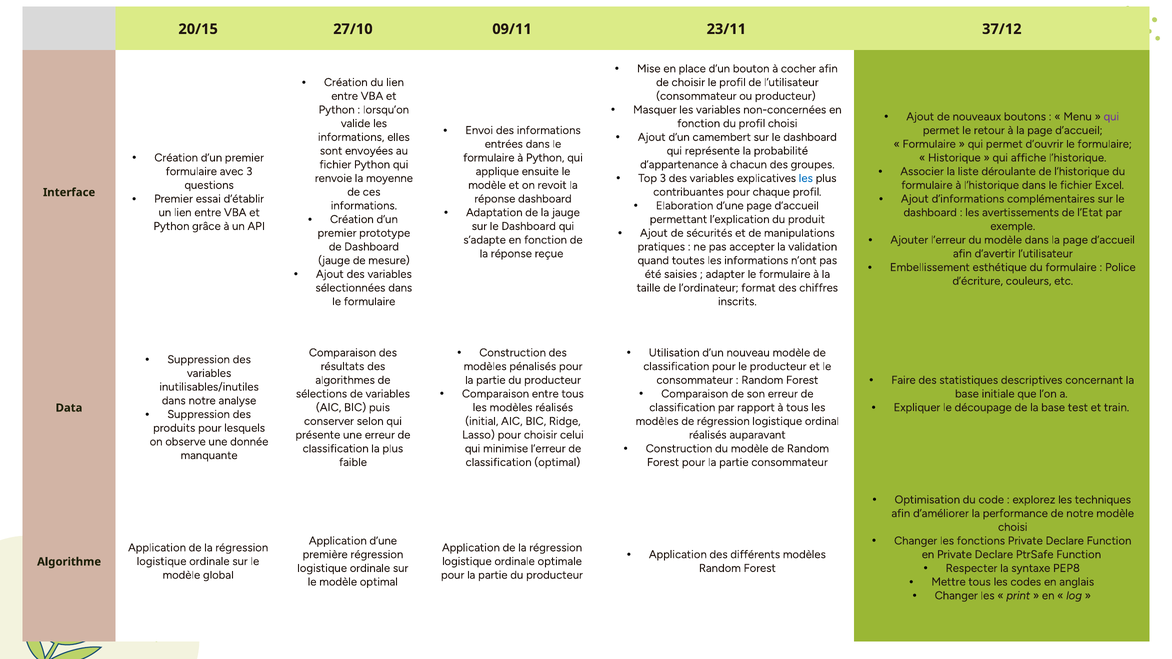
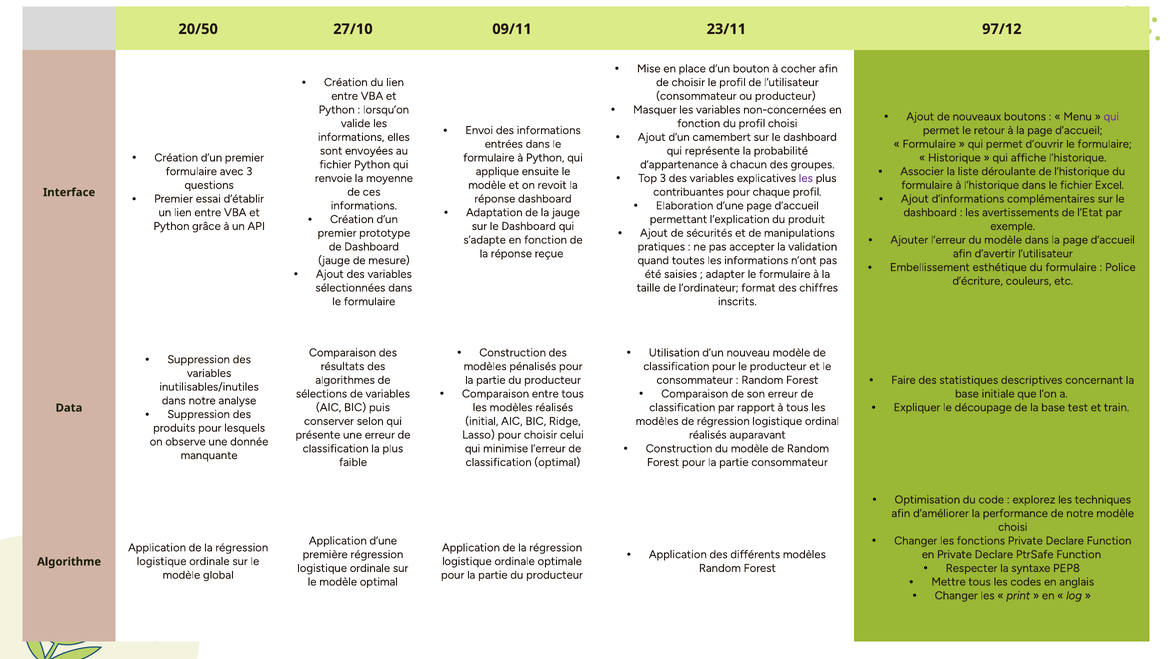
20/15: 20/15 -> 20/50 (198, 29)
37/12: 37/12 -> 97/12 (1002, 29)
les colour: blue -> purple (806, 178)
